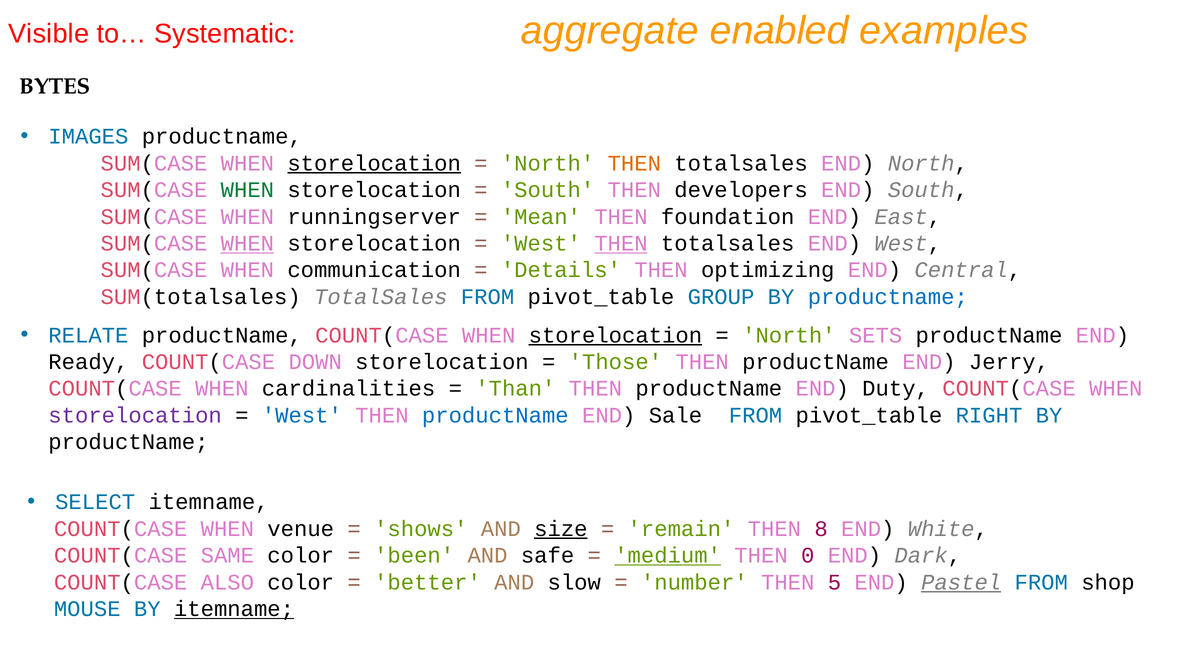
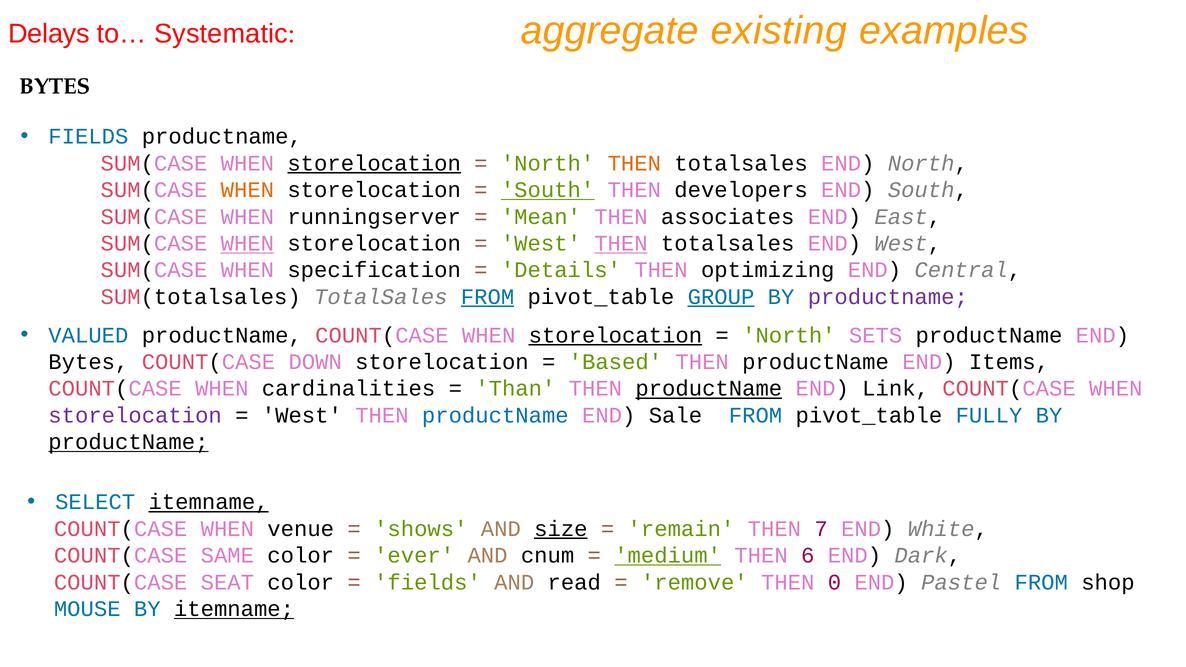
enabled: enabled -> existing (779, 31)
Visible: Visible -> Delays (49, 34)
IMAGES: IMAGES -> FIELDS (88, 137)
WHEN colour: green -> orange (247, 190)
South underline: none -> present (548, 190)
foundation: foundation -> associates (728, 217)
communication: communication -> specification (374, 270)
FROM underline: none -> present (488, 297)
GROUP underline: none -> present (721, 297)
productname colour: blue -> purple (888, 297)
RELATE: RELATE -> VALUED (88, 335)
Ready: Ready -> Bytes (88, 362)
Those: Those -> Based (615, 362)
Jerry: Jerry -> Items (1009, 362)
productName underline: none -> present (709, 389)
Duty: Duty -> Link (896, 389)
West colour: blue -> black (302, 415)
RIGHT: RIGHT -> FULLY (989, 415)
productName underline: none -> present (128, 442)
itemname underline: none -> present (209, 502)
8: 8 -> 7 (821, 529)
been: been -> ever (414, 556)
safe: safe -> cnum (548, 556)
0: 0 -> 6 (808, 556)
ALSO: ALSO -> SEAT (227, 582)
better: better -> fields (427, 582)
slow: slow -> read (574, 582)
number: number -> remove (694, 582)
5: 5 -> 0 (834, 582)
Pastel underline: present -> none (961, 582)
